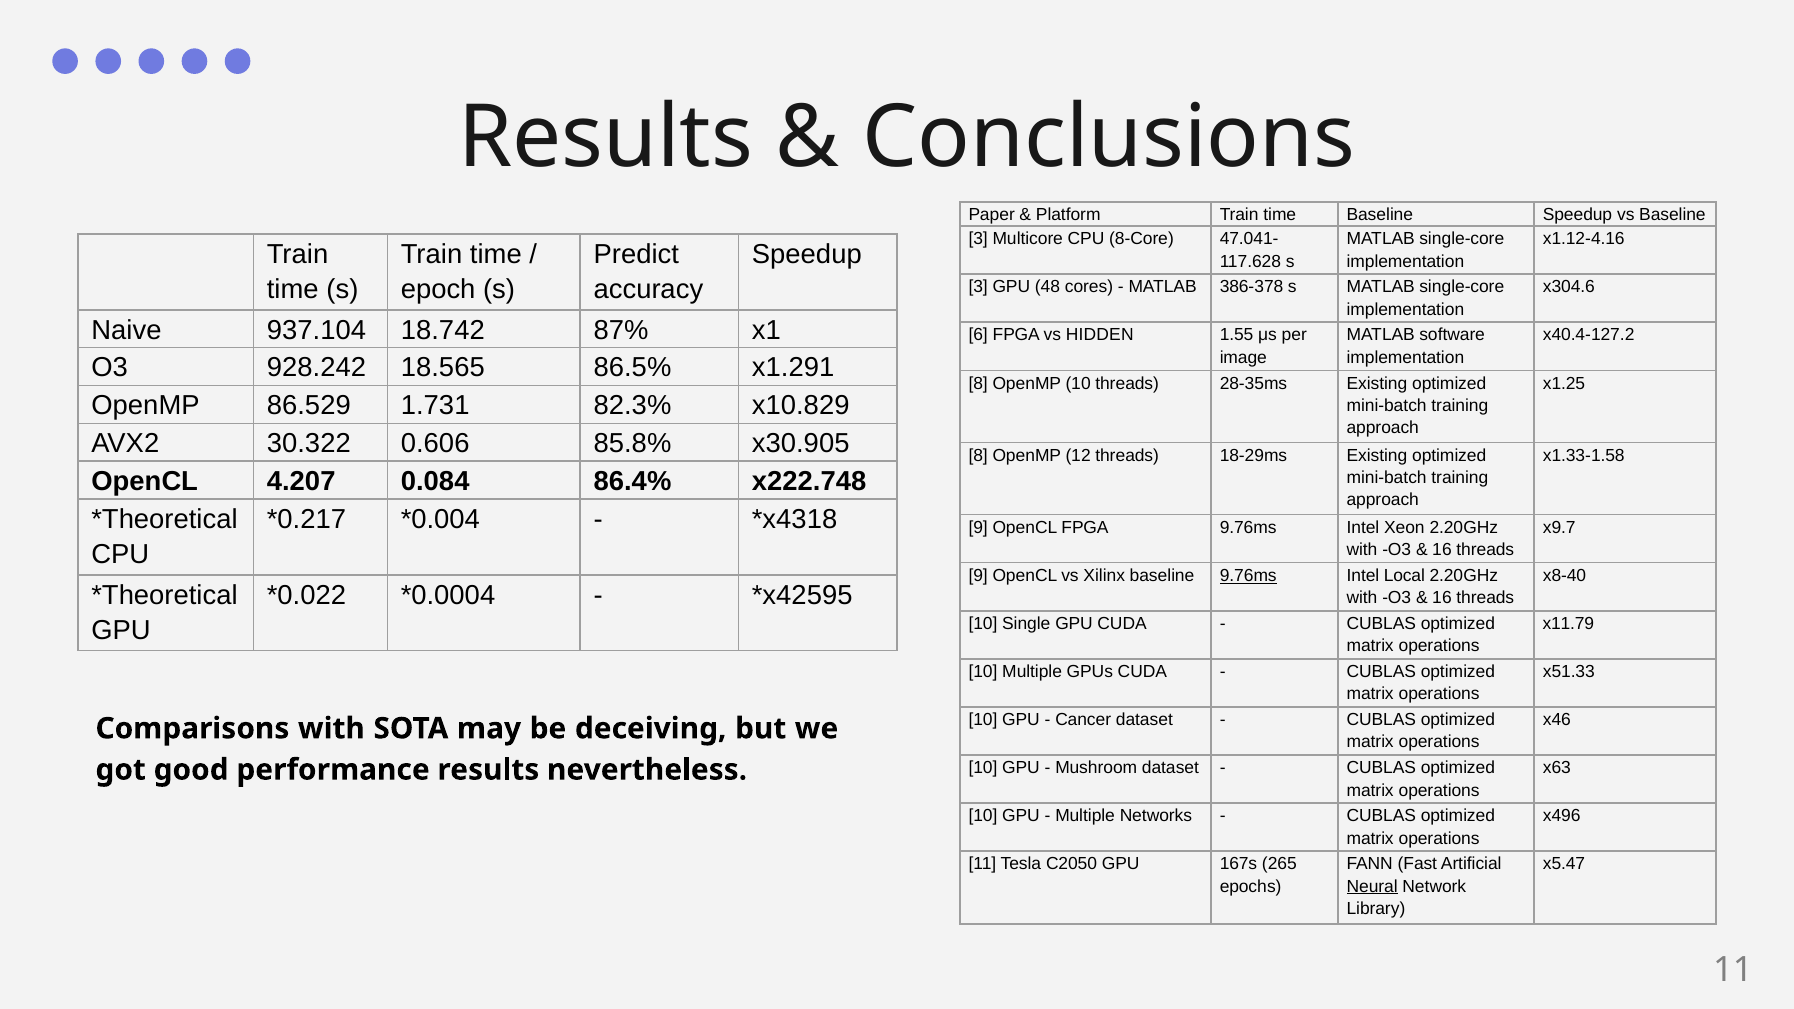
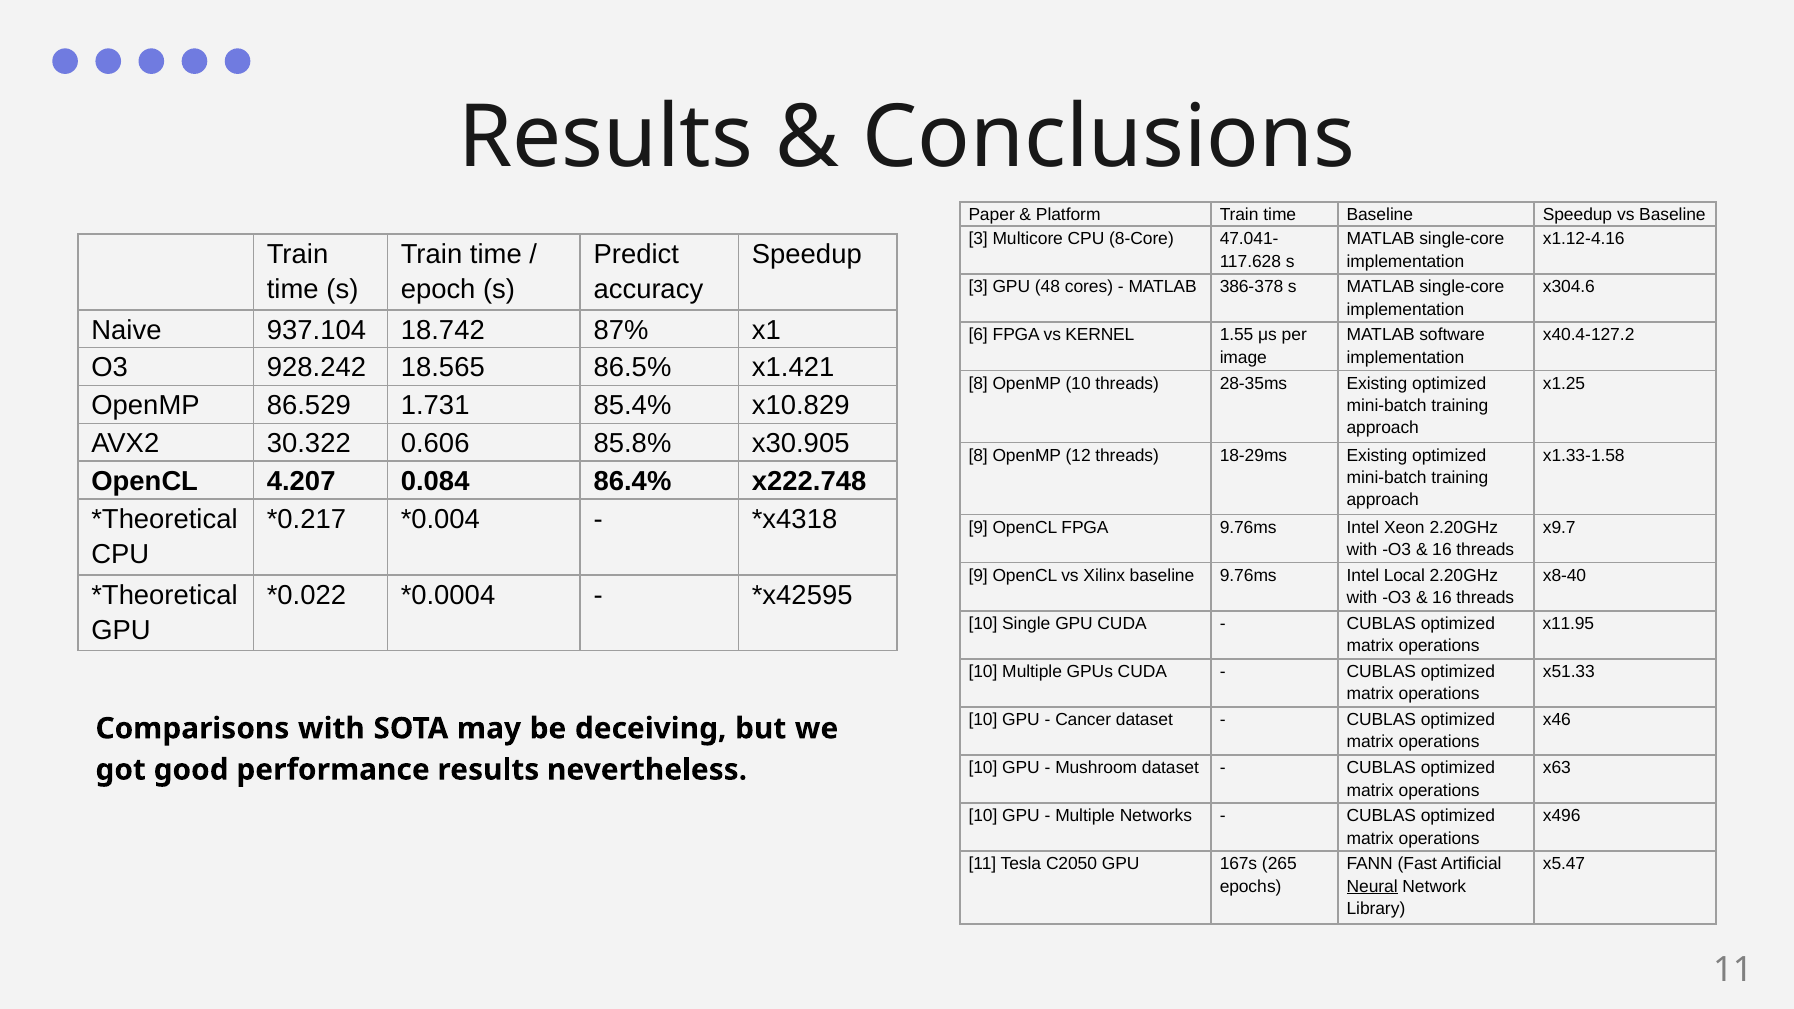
HIDDEN: HIDDEN -> KERNEL (1100, 335)
x1.291: x1.291 -> x1.421 (793, 368)
82.3%: 82.3% -> 85.4% (632, 406)
9.76ms underline: present -> none (1248, 576)
x11.79: x11.79 -> x11.95 (1568, 624)
